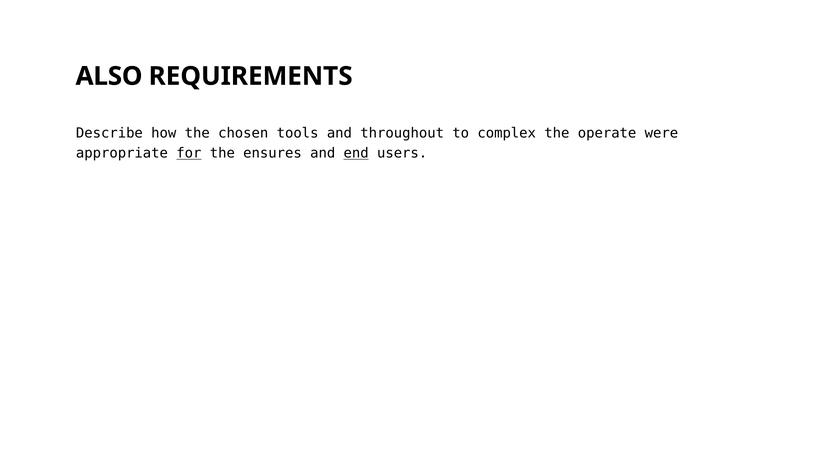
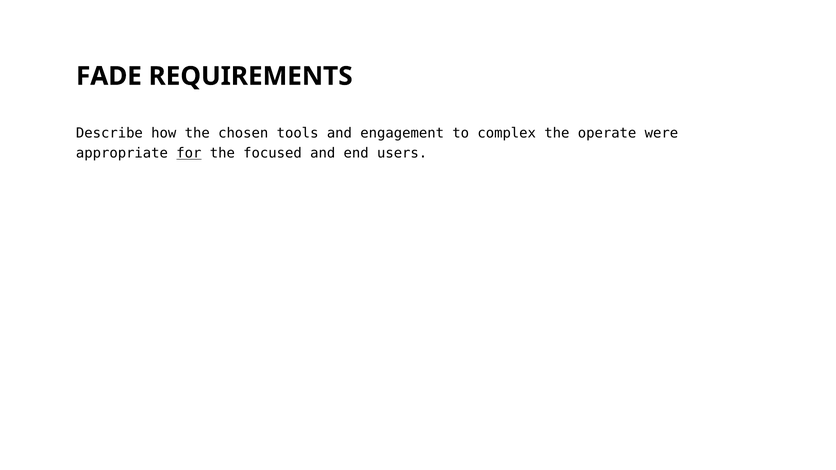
ALSO: ALSO -> FADE (109, 76)
throughout: throughout -> engagement (402, 133)
ensures: ensures -> focused (273, 153)
end underline: present -> none (356, 153)
